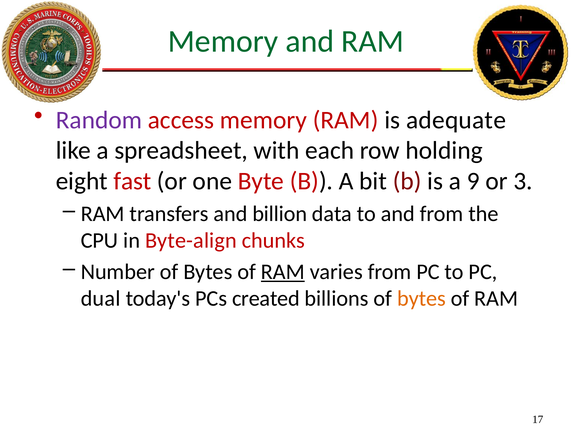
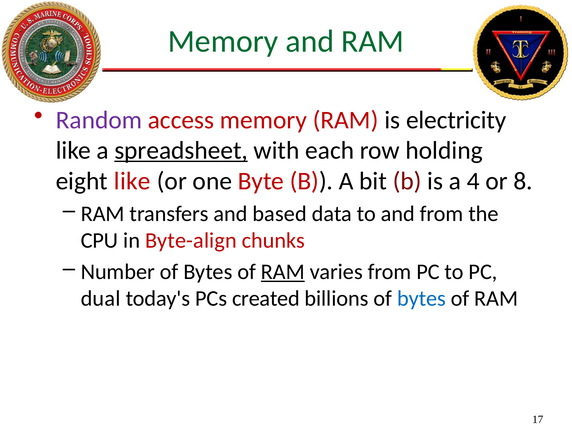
adequate: adequate -> electricity (456, 120)
spreadsheet underline: none -> present (181, 150)
eight fast: fast -> like (132, 181)
9: 9 -> 4 (473, 181)
3: 3 -> 8 (523, 181)
billion: billion -> based (280, 214)
bytes colour: orange -> blue (421, 298)
